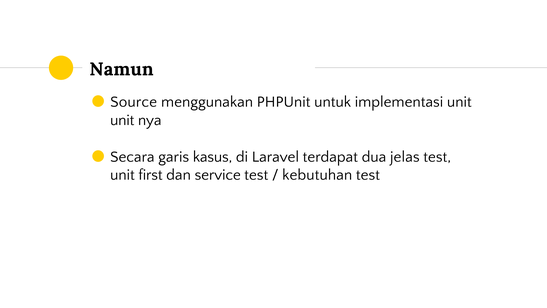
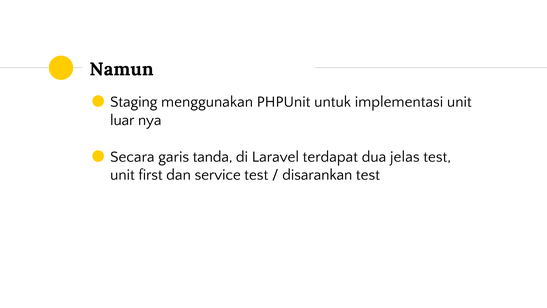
Source: Source -> Staging (134, 102)
unit: unit -> luar (122, 120)
kasus: kasus -> tanda (213, 157)
kebutuhan: kebutuhan -> disarankan (317, 175)
